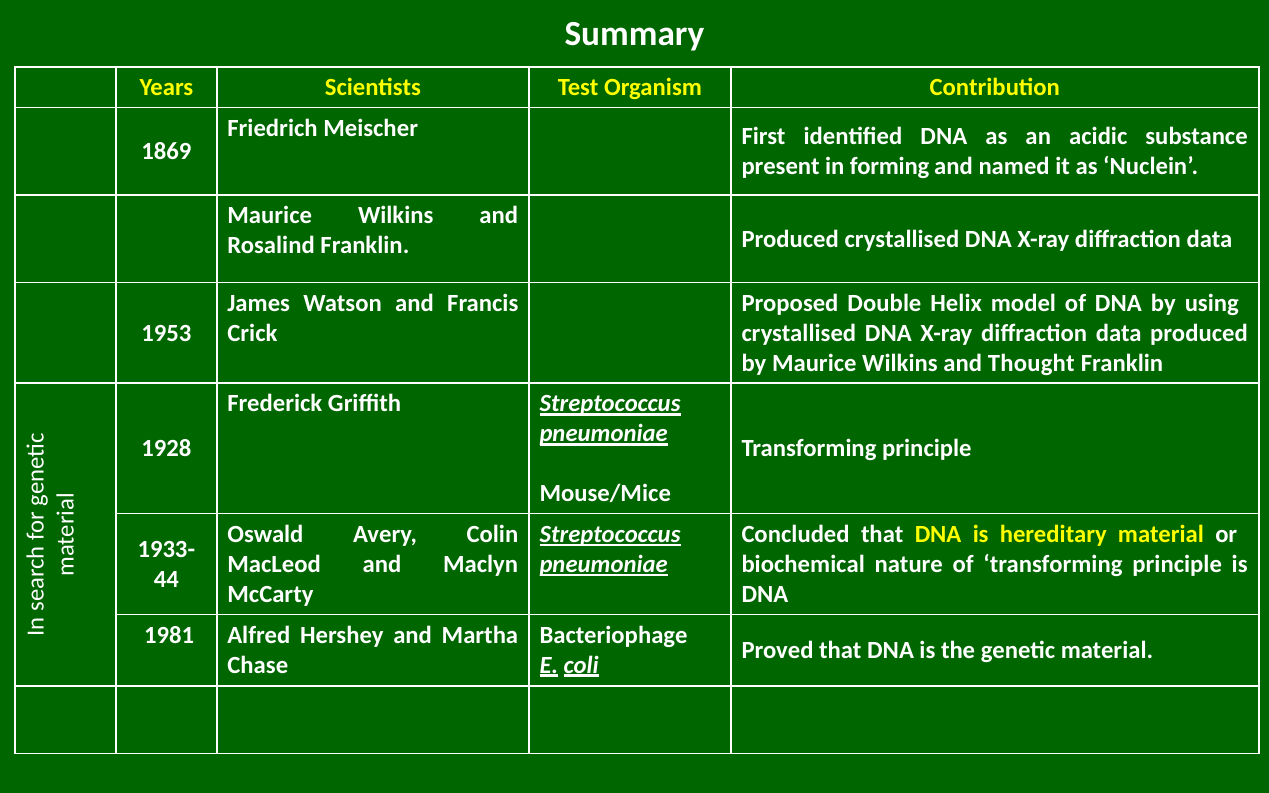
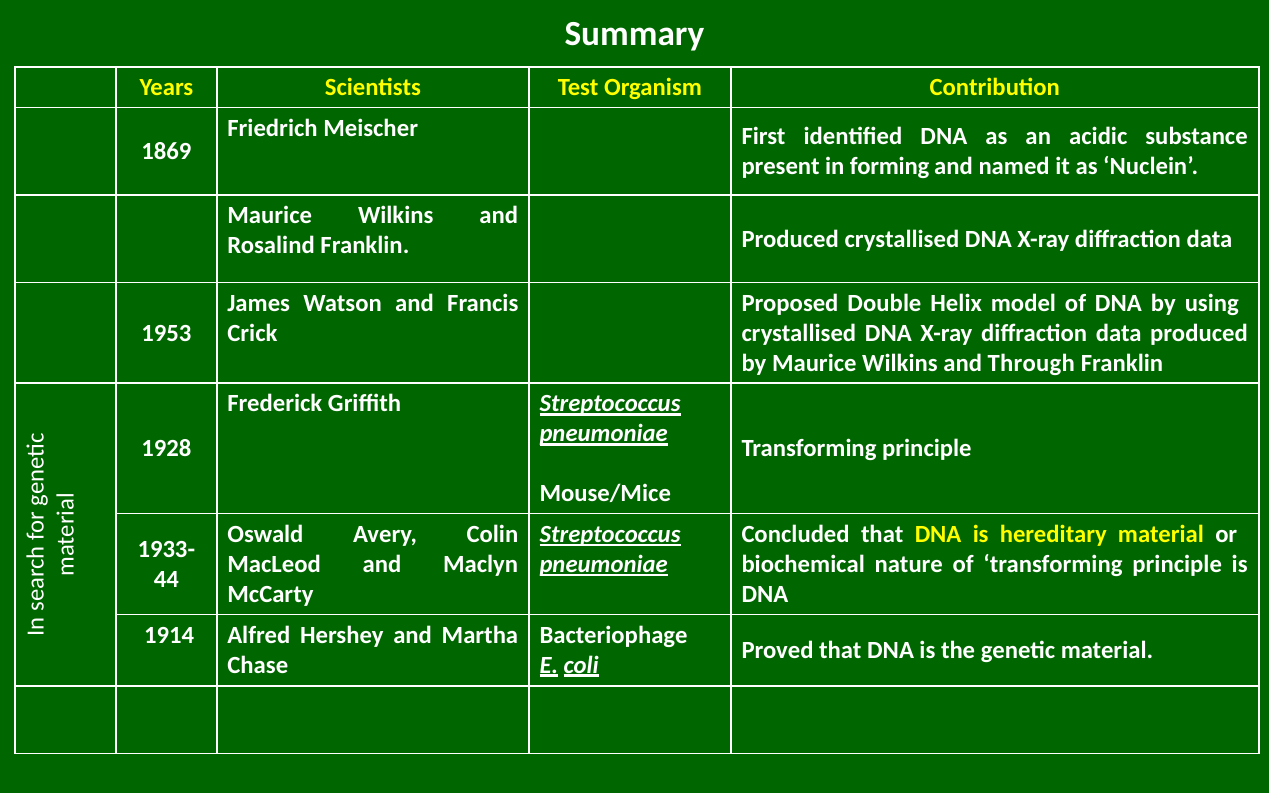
Thought: Thought -> Through (1031, 363)
1981: 1981 -> 1914 (169, 636)
